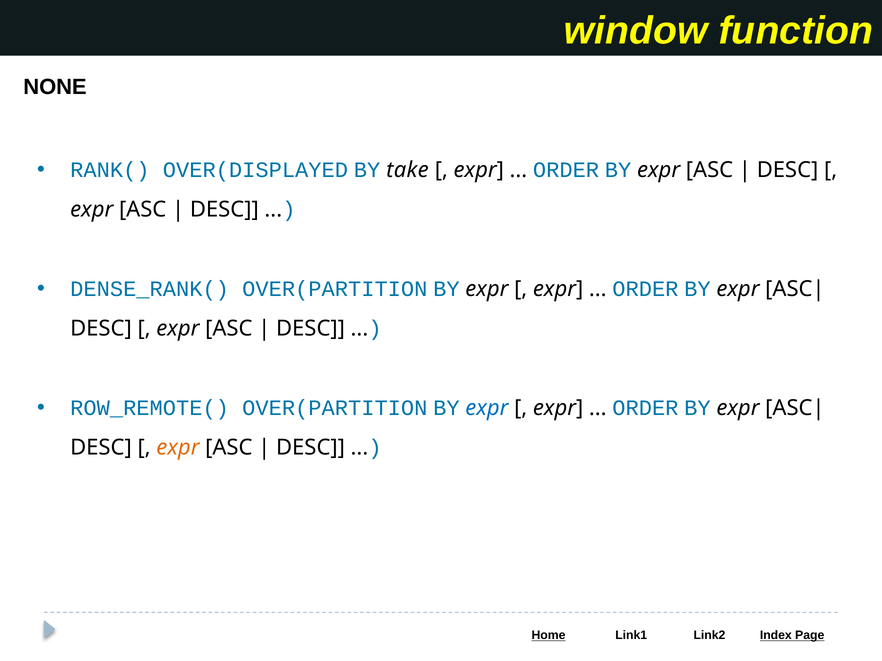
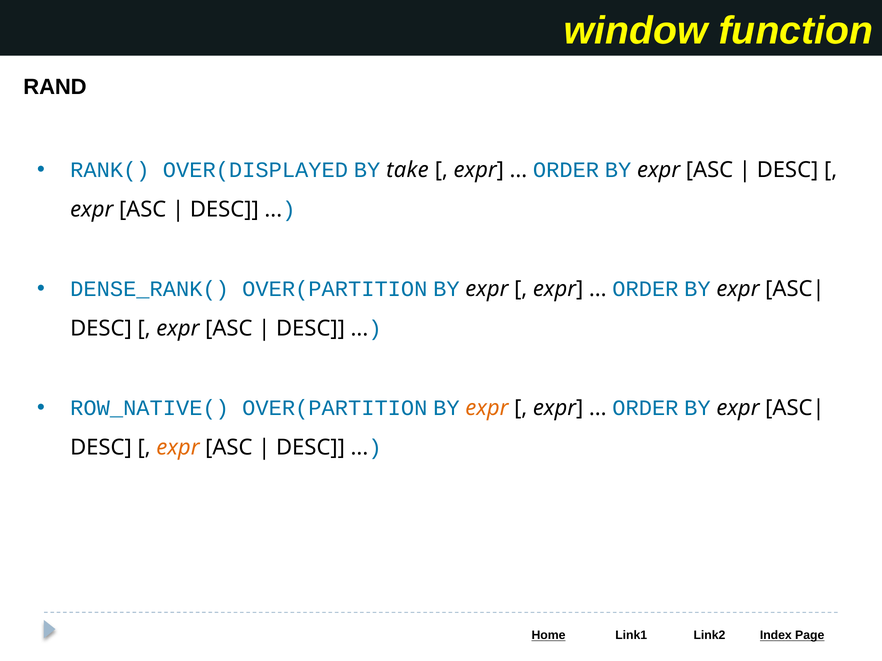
NONE: NONE -> RAND (55, 87)
ROW_REMOTE(: ROW_REMOTE( -> ROW_NATIVE( (150, 408)
expr colour: blue -> orange (487, 408)
